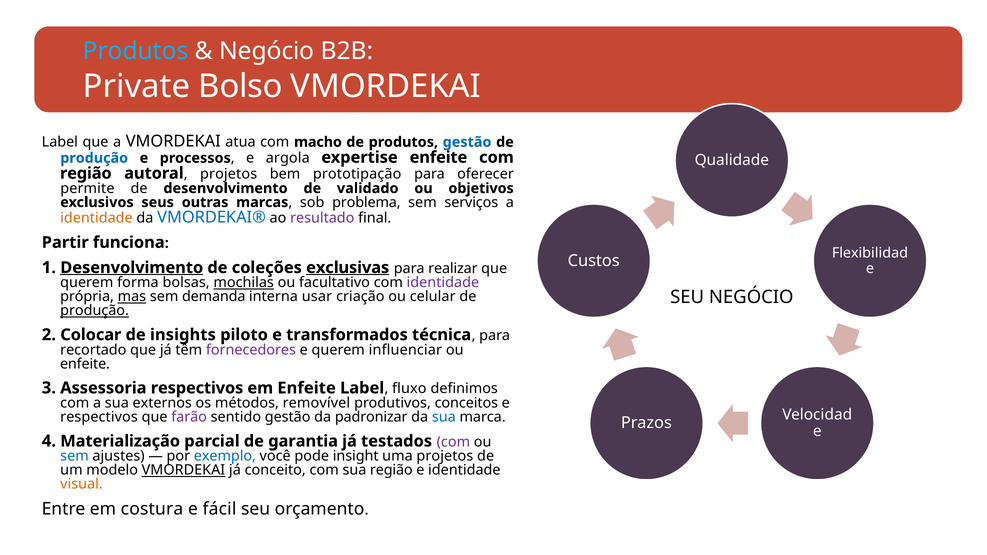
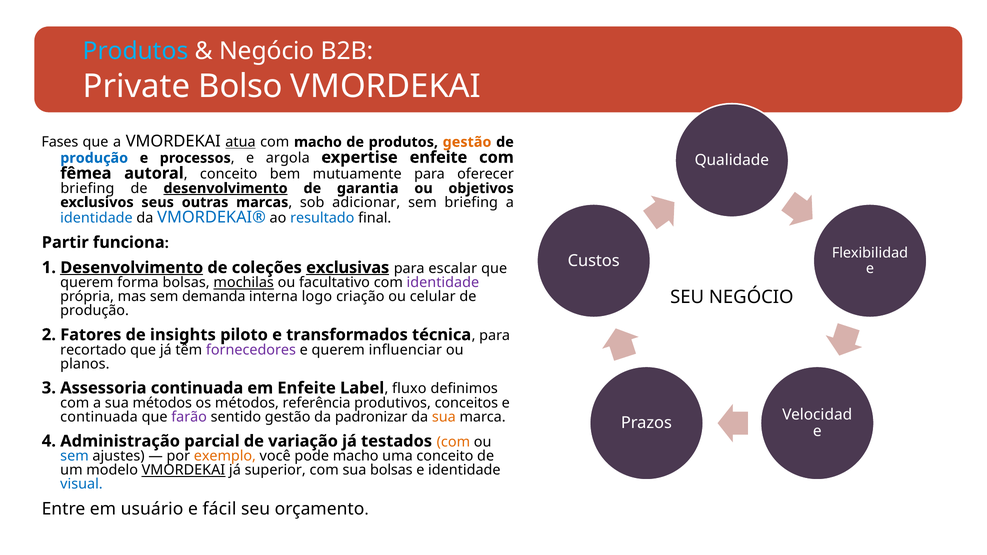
Label: Label -> Fases (60, 142)
atua underline: none -> present (240, 142)
gestão colour: blue -> orange (467, 142)
região: região -> fêmea (86, 173)
autoral projetos: projetos -> conceito (229, 174)
prototipação: prototipação -> mutuamente (357, 174)
permite: permite -> briefing (87, 188)
desenvolvimento underline: none -> present (226, 188)
validado: validado -> garantia (368, 188)
problema: problema -> adicionar (366, 202)
sem serviços: serviços -> briefing (471, 202)
identidade colour: orange -> blue (96, 218)
resultado colour: purple -> blue (322, 218)
realizar: realizar -> escalar (453, 268)
mas underline: present -> none (132, 297)
usar: usar -> logo (317, 297)
produção underline: present -> none (95, 311)
Colocar: Colocar -> Fatores (91, 335)
enfeite: enfeite -> planos (85, 364)
Assessoria respectivos: respectivos -> continuada (197, 388)
sua externos: externos -> métodos (162, 403)
removível: removível -> referência (317, 403)
respectivos: respectivos -> continuada (99, 417)
sua colour: blue -> orange (444, 417)
Materialização: Materialização -> Administração (120, 441)
garantia: garantia -> variação (303, 441)
com colour: purple -> orange (453, 442)
exemplo colour: blue -> orange (225, 456)
pode insight: insight -> macho (356, 456)
uma projetos: projetos -> conceito (445, 456)
conceito: conceito -> superior (275, 470)
sua região: região -> bolsas (391, 470)
visual colour: orange -> blue (81, 484)
costura: costura -> usuário (152, 509)
